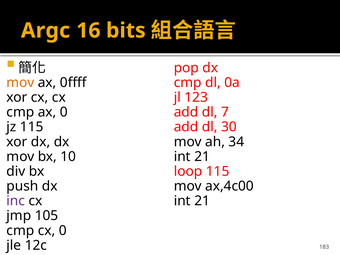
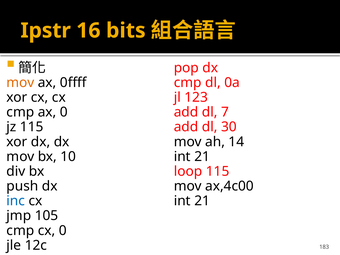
Argc: Argc -> Ipstr (46, 31)
34: 34 -> 14 (236, 142)
inc colour: purple -> blue (16, 201)
